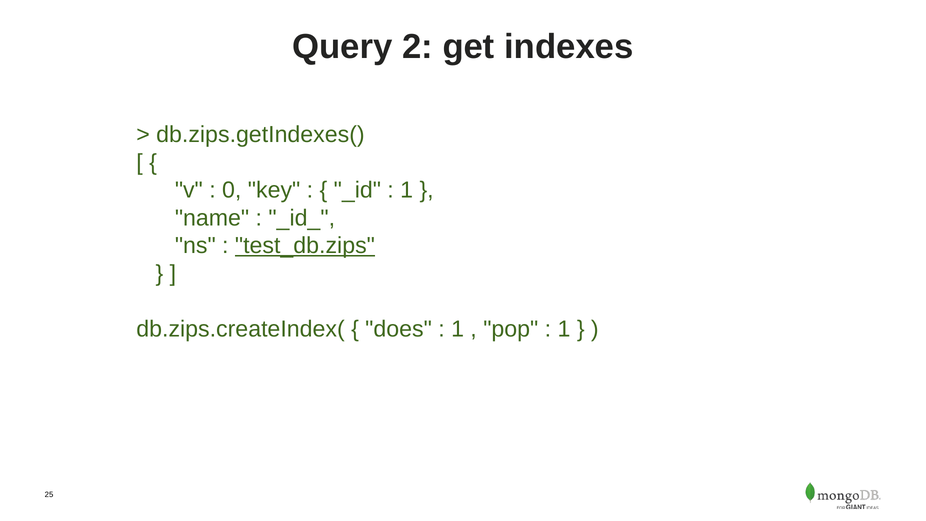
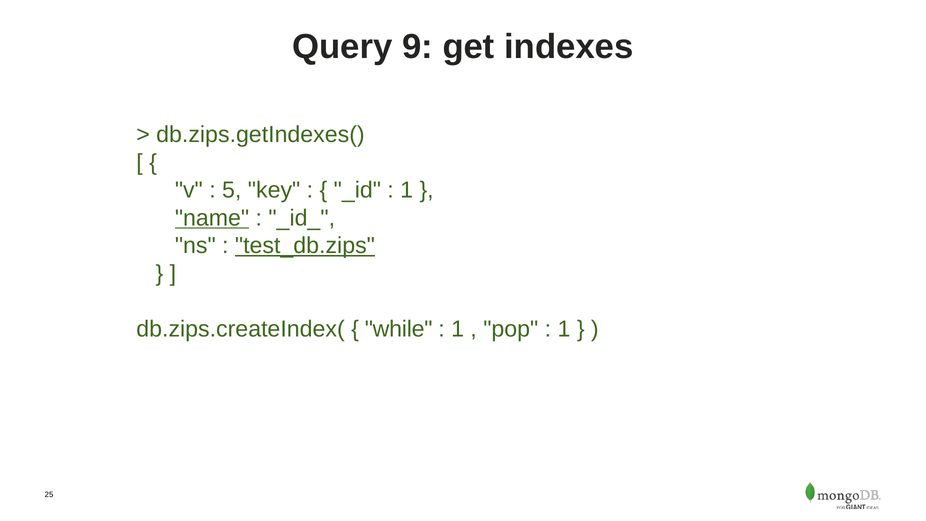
2: 2 -> 9 (417, 47)
0: 0 -> 5 (232, 190)
name underline: none -> present (212, 218)
does: does -> while (399, 329)
